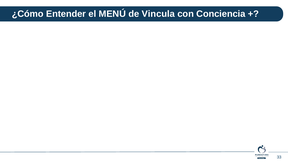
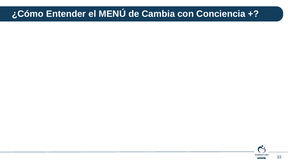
Vincula: Vincula -> Cambia (158, 14)
